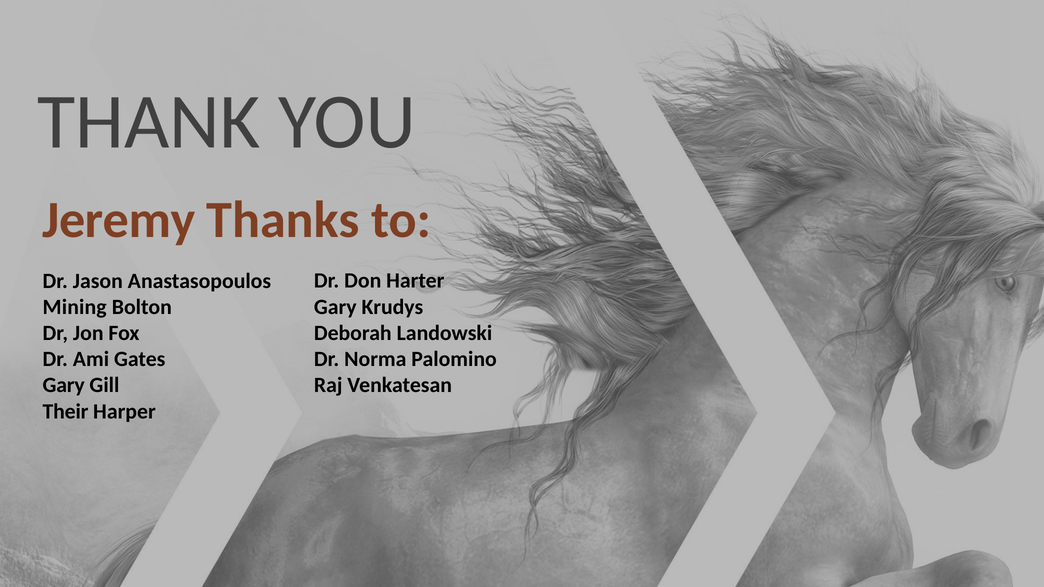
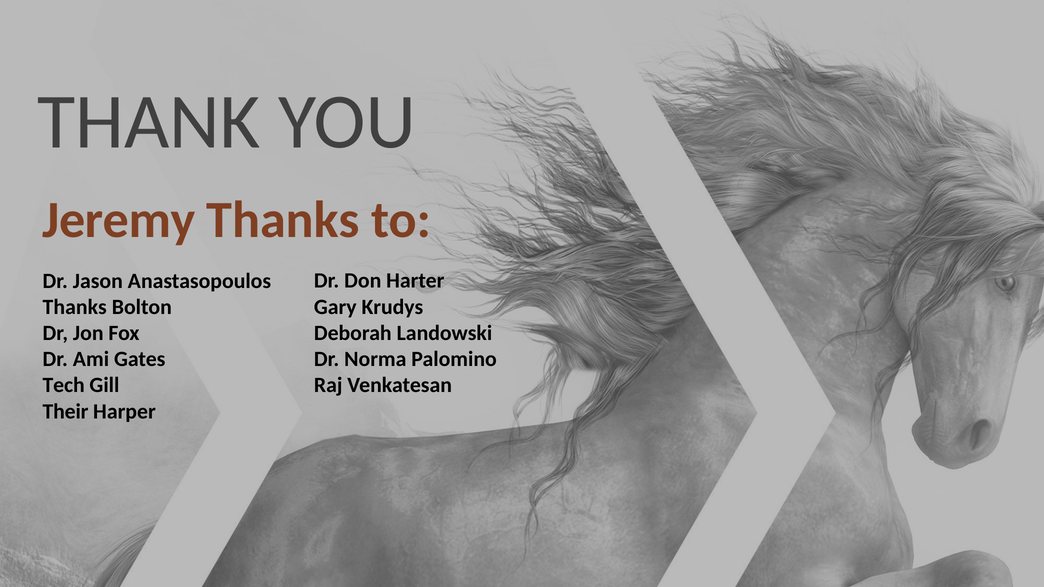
Mining: Mining -> Thanks (75, 307)
Gary: Gary -> Tech (64, 386)
